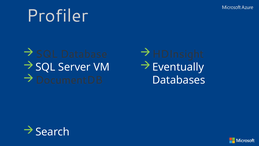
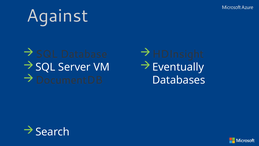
Profiler: Profiler -> Against (57, 16)
